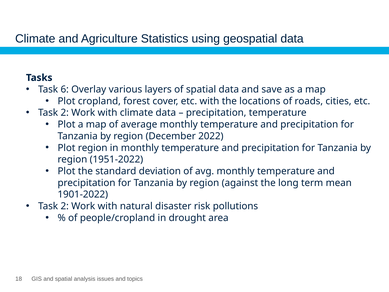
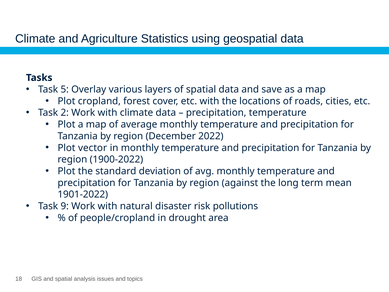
6: 6 -> 5 (65, 89)
Plot region: region -> vector (93, 148)
1951-2022: 1951-2022 -> 1900-2022 (116, 159)
2: 2 -> 9 (65, 206)
